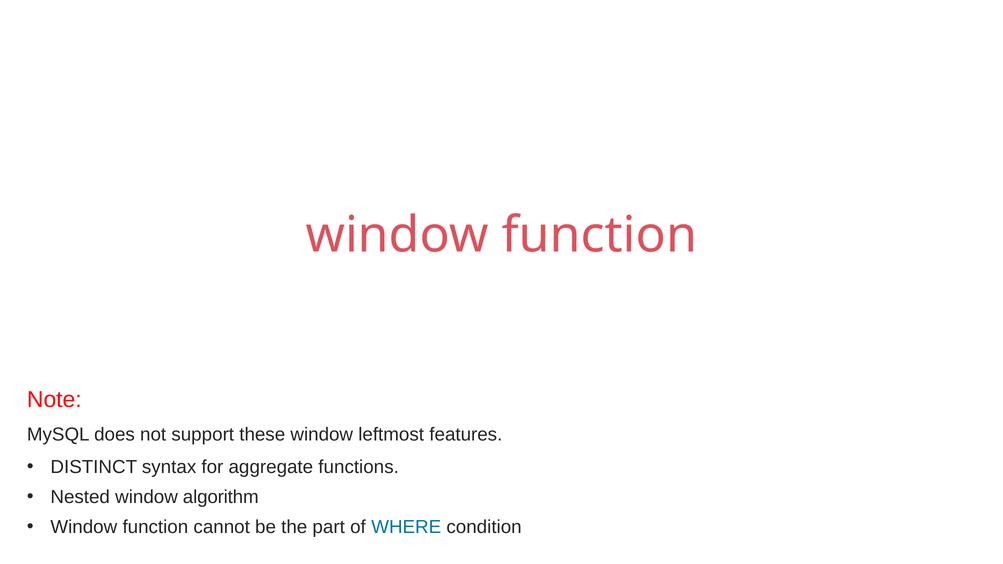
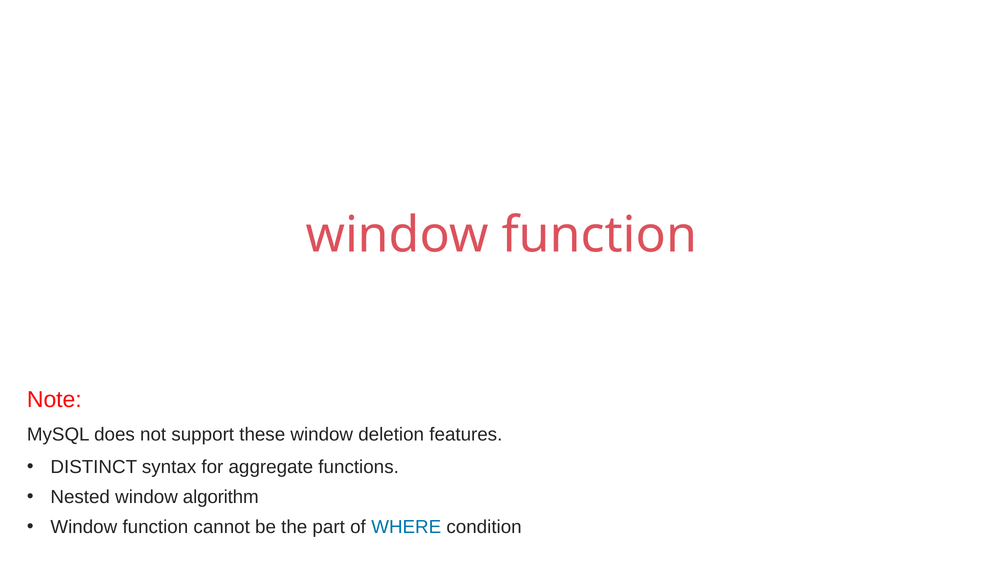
leftmost: leftmost -> deletion (391, 435)
